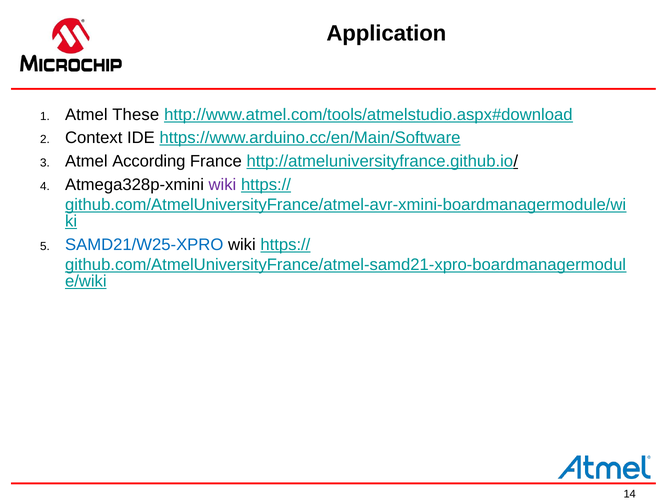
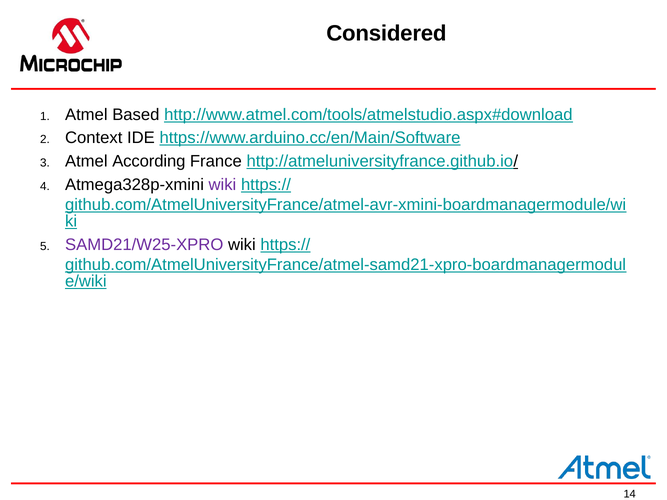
Application: Application -> Considered (386, 34)
These: These -> Based (136, 115)
SAMD21/W25-XPRO colour: blue -> purple (144, 245)
